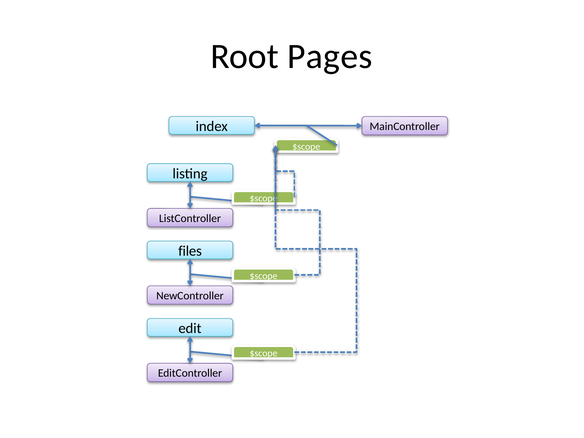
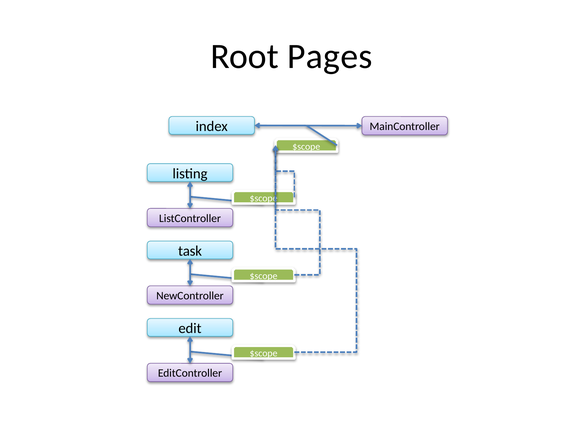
files: files -> task (190, 251)
